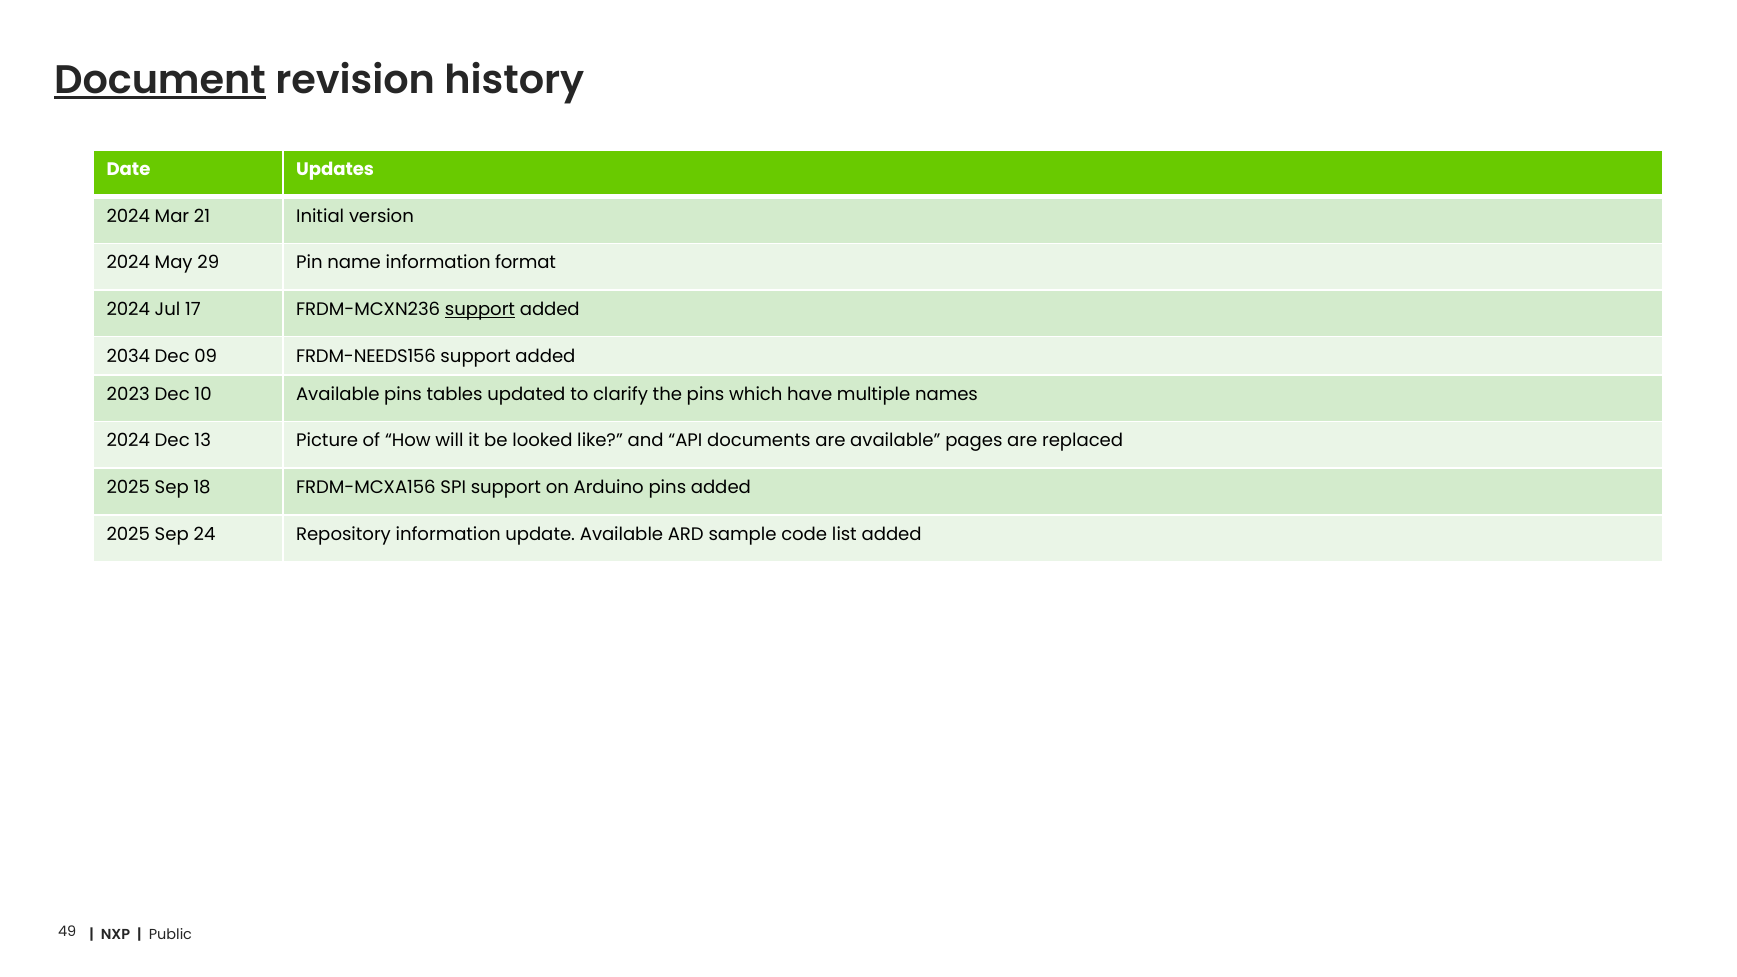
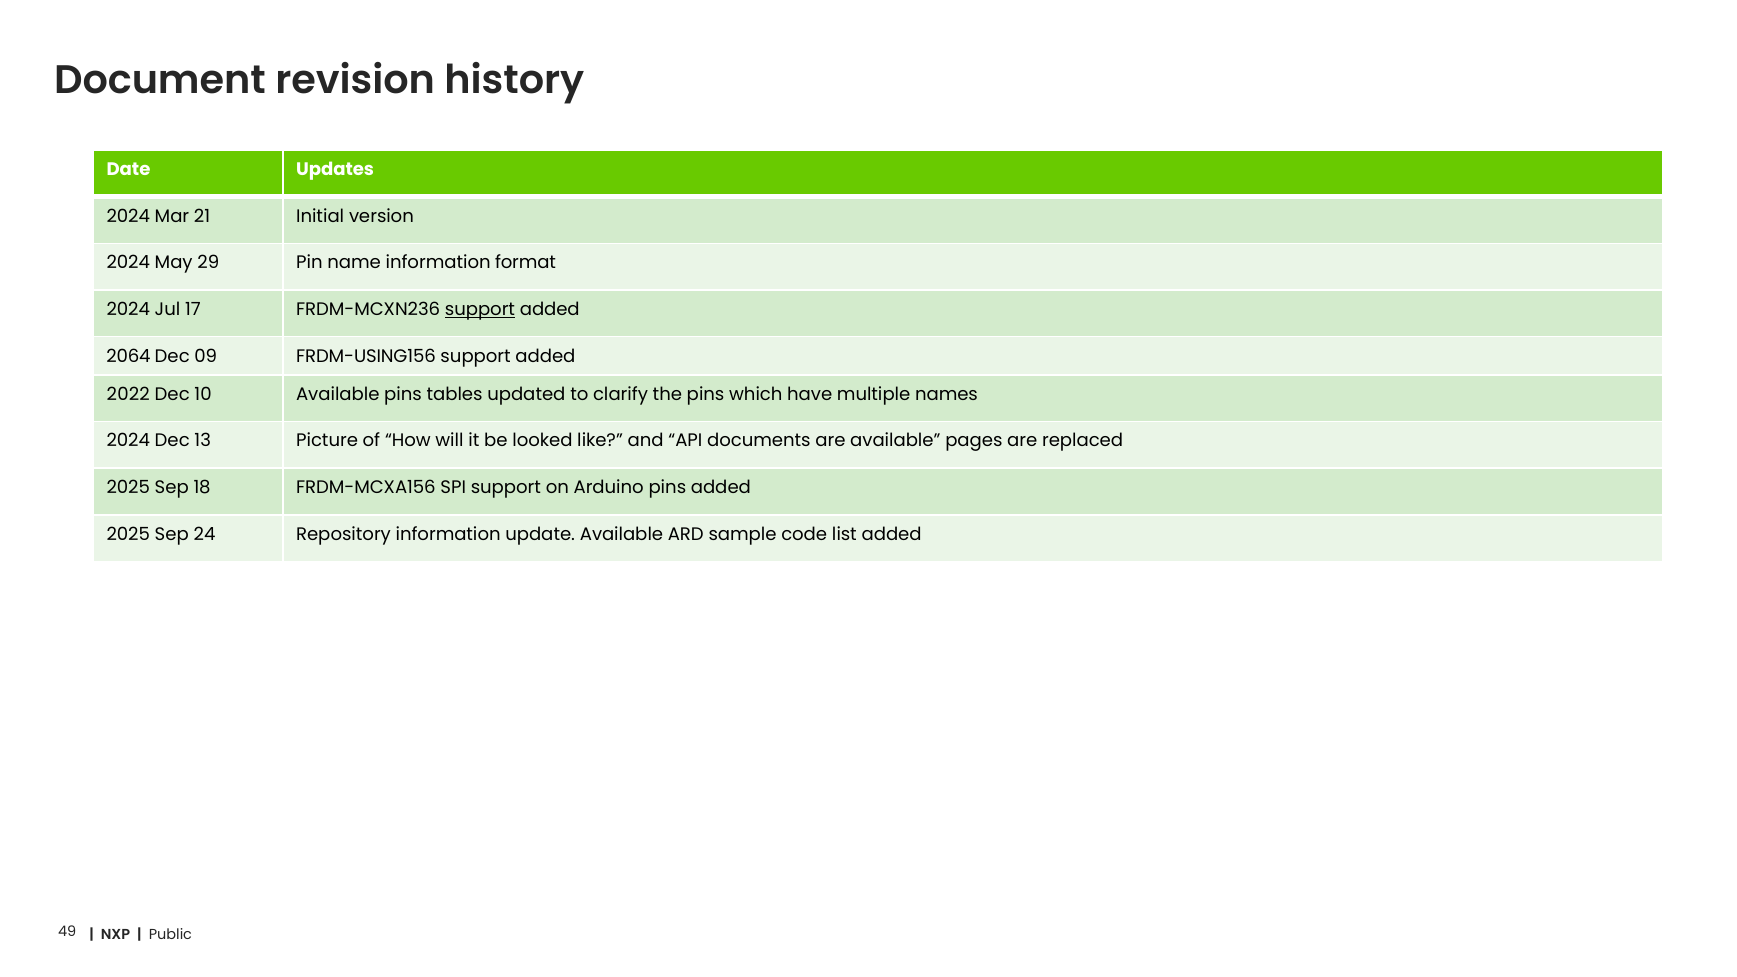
Document underline: present -> none (160, 80)
2034: 2034 -> 2064 (128, 356)
FRDM-NEEDS156: FRDM-NEEDS156 -> FRDM-USING156 (366, 356)
2023: 2023 -> 2022 (128, 394)
